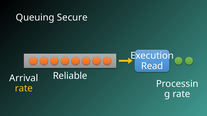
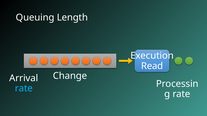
Secure: Secure -> Length (72, 18)
Reliable: Reliable -> Change (70, 76)
rate colour: yellow -> light blue (24, 89)
